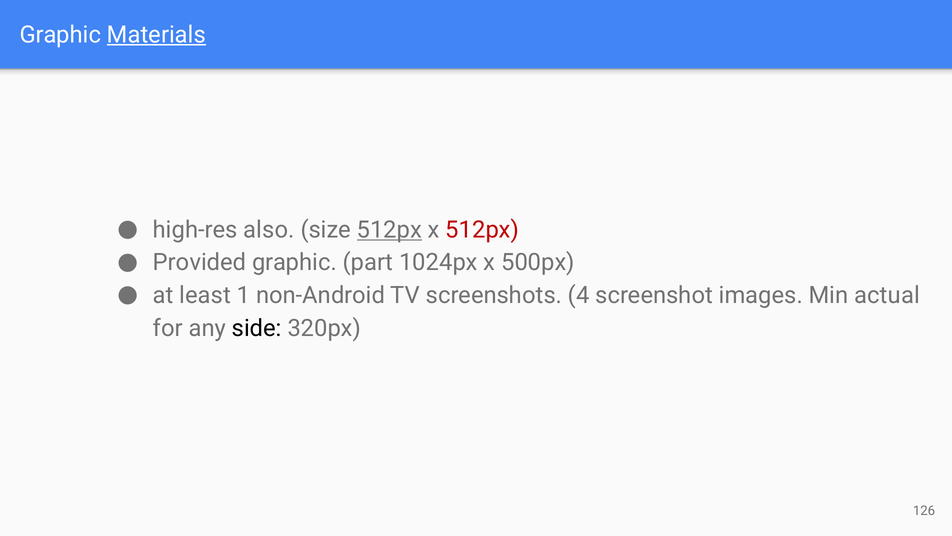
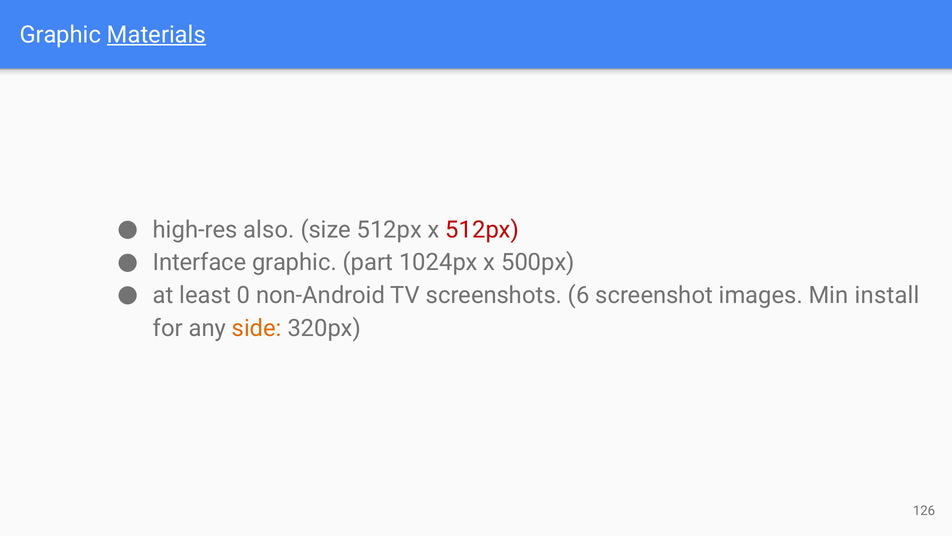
512px underline: present -> none (389, 230)
Provided: Provided -> Interface (200, 262)
1: 1 -> 0 (243, 295)
4: 4 -> 6 (579, 295)
actual: actual -> install (887, 295)
side colour: black -> orange (257, 328)
